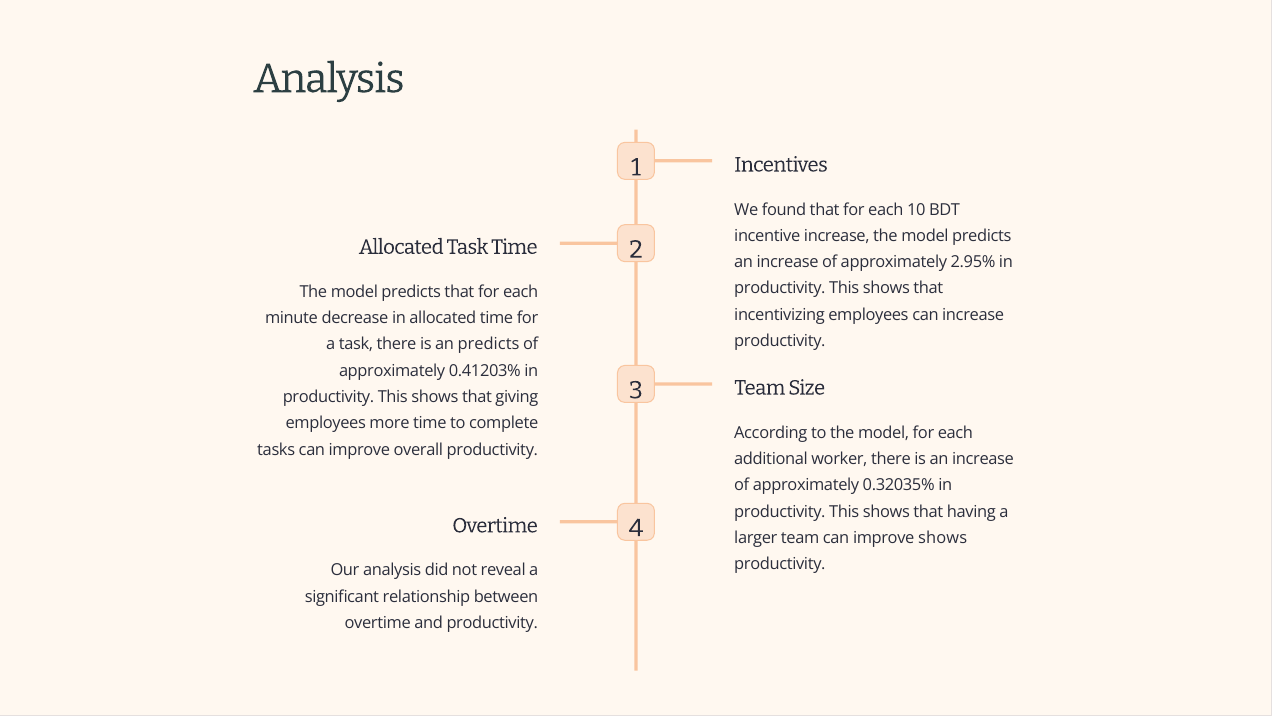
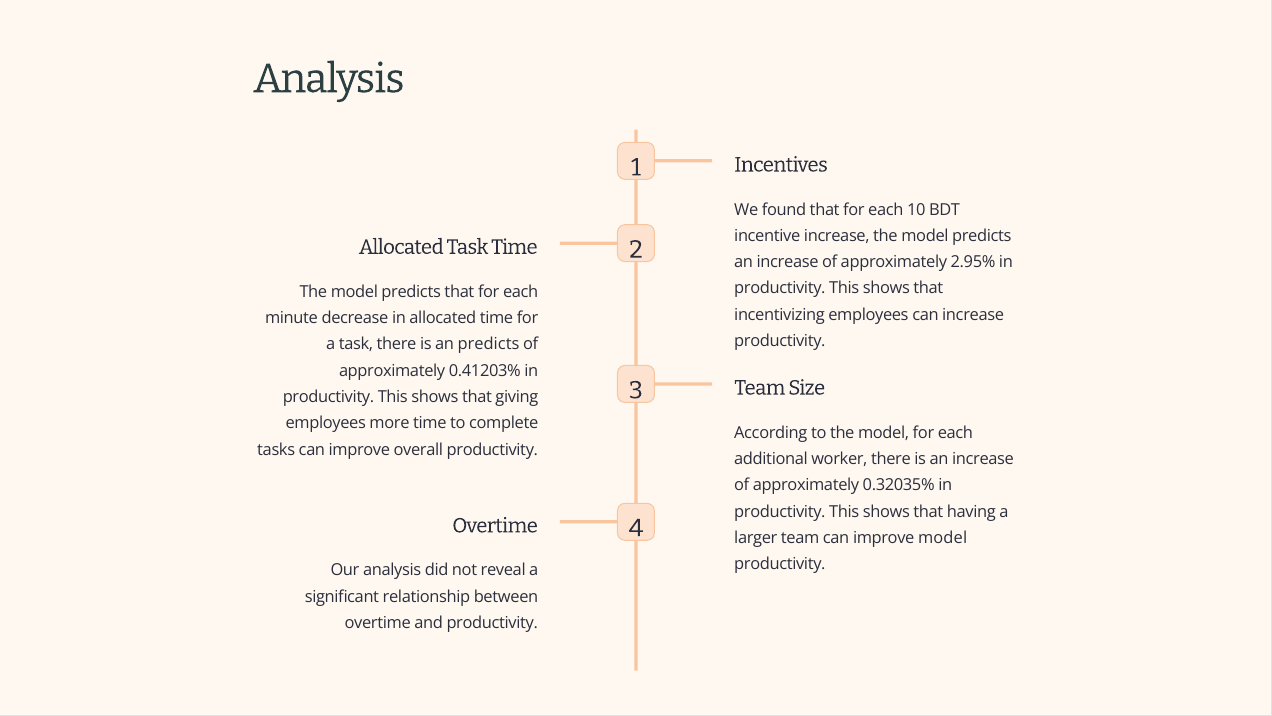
improve shows: shows -> model (943, 538)
